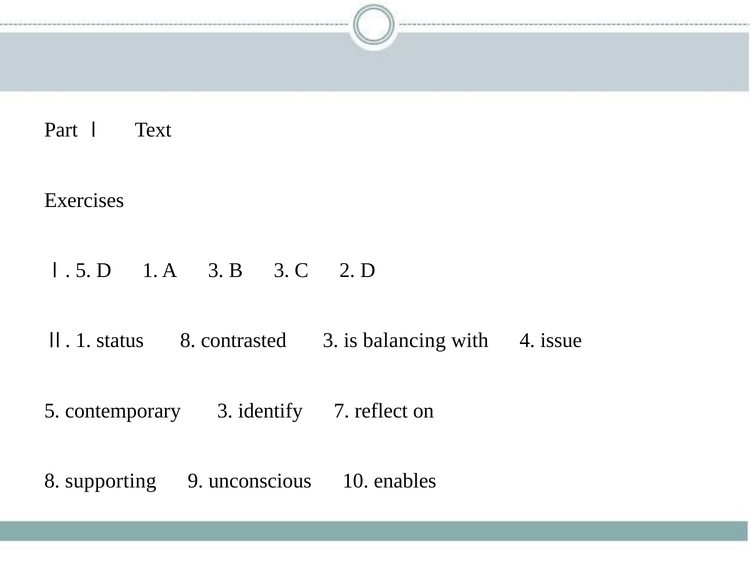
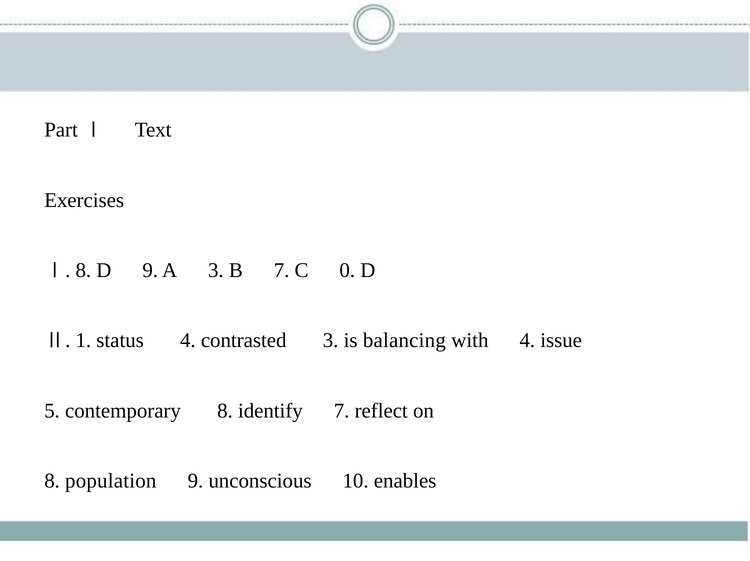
Ⅰ 5: 5 -> 8 (83, 270)
D 1: 1 -> 9 (150, 270)
B 3: 3 -> 7 (282, 270)
2: 2 -> 0 (347, 270)
status 8: 8 -> 4 (188, 341)
contemporary 3: 3 -> 8 (225, 411)
supporting: supporting -> population (111, 481)
